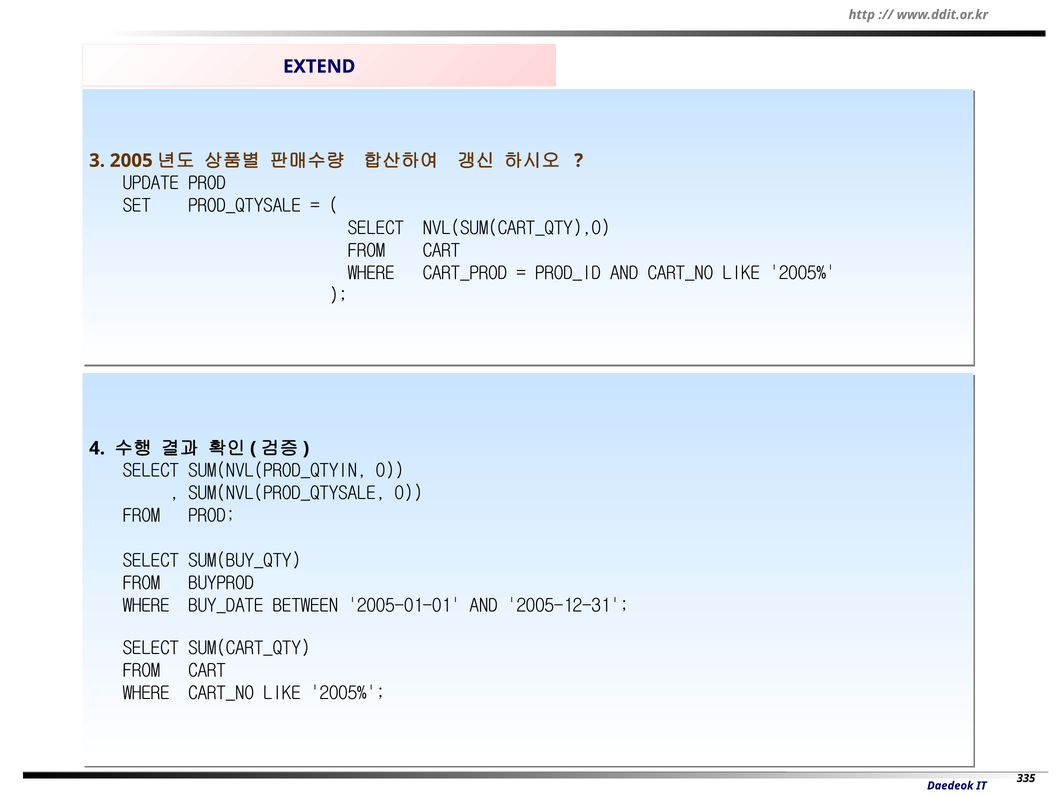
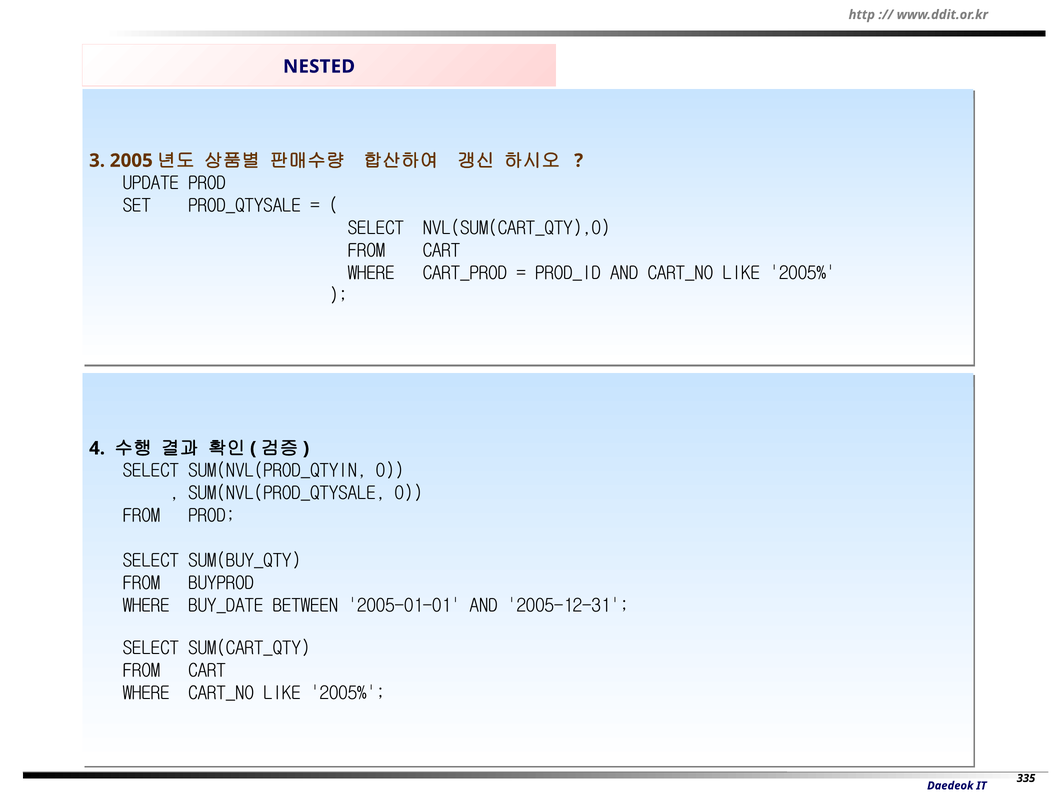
EXTEND: EXTEND -> NESTED (319, 66)
